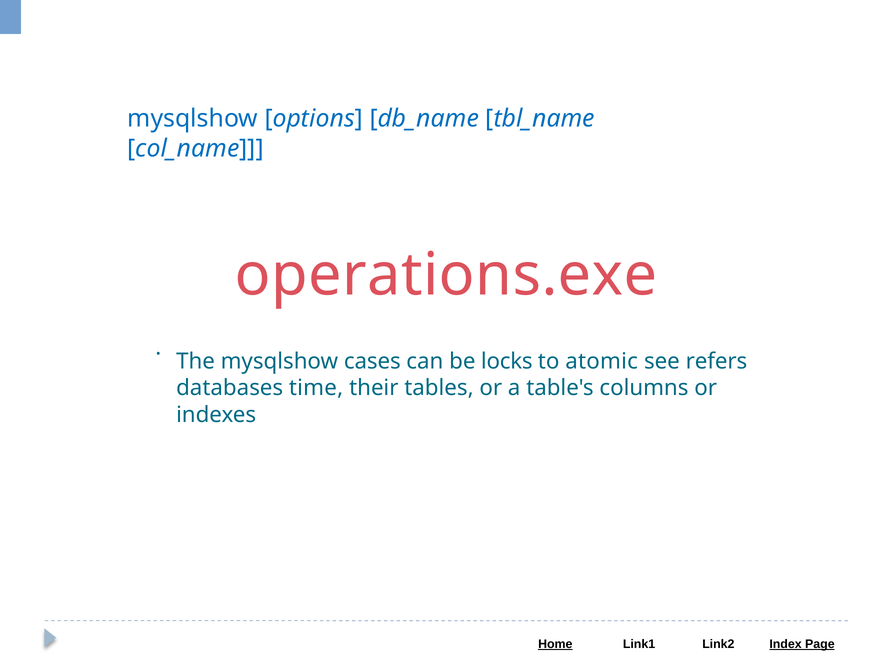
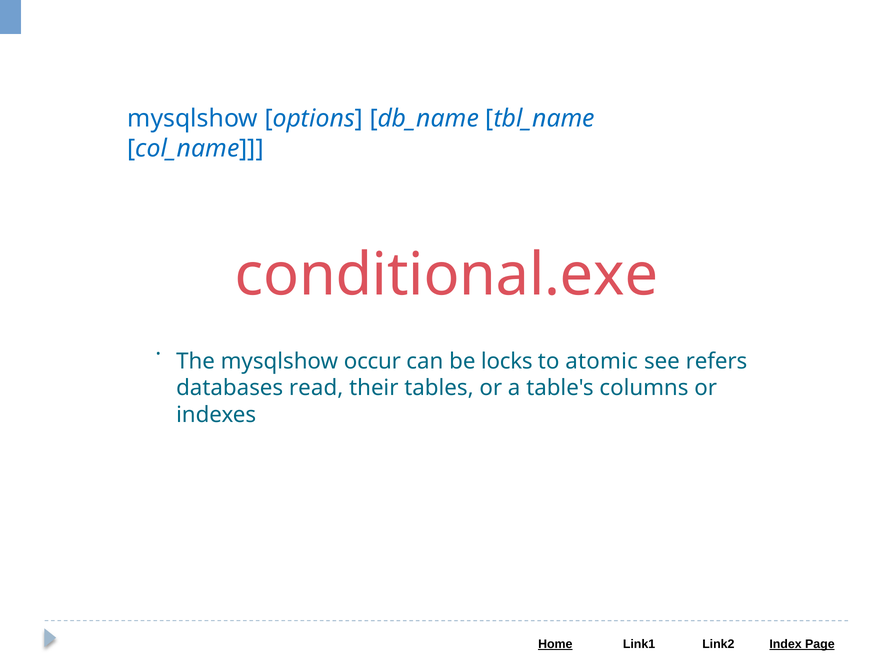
operations.exe: operations.exe -> conditional.exe (447, 275)
cases: cases -> occur (372, 361)
time: time -> read (316, 388)
